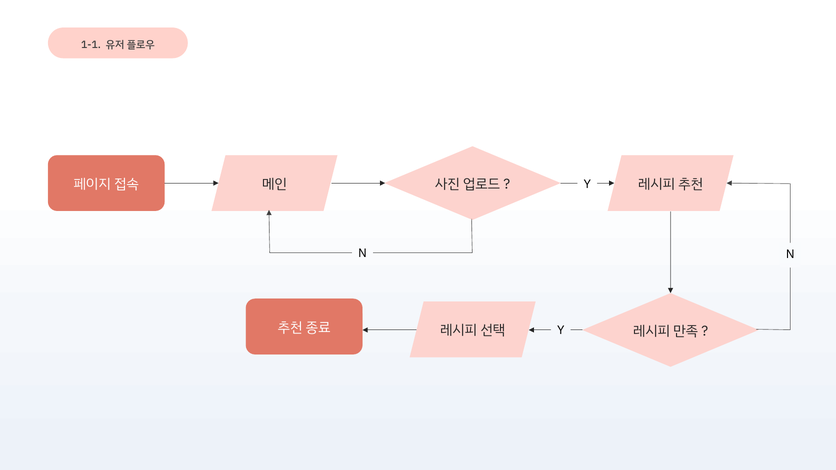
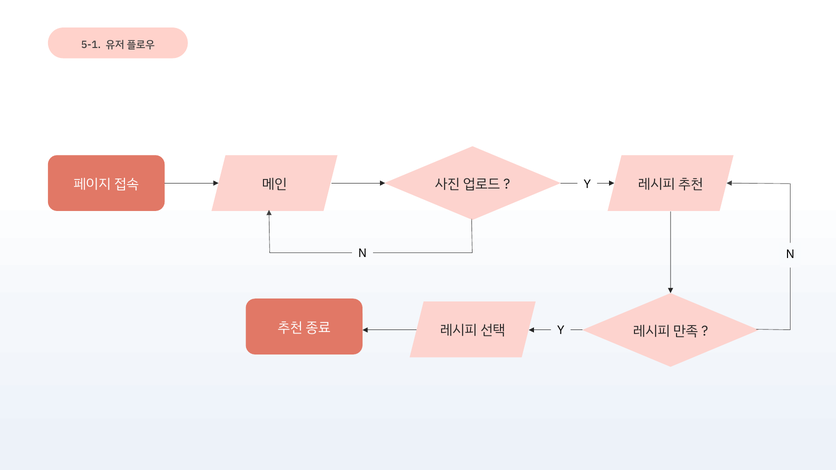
1-1: 1-1 -> 5-1 (91, 45)
